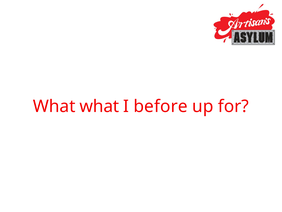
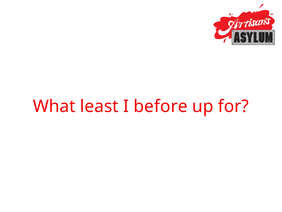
What what: what -> least (99, 106)
